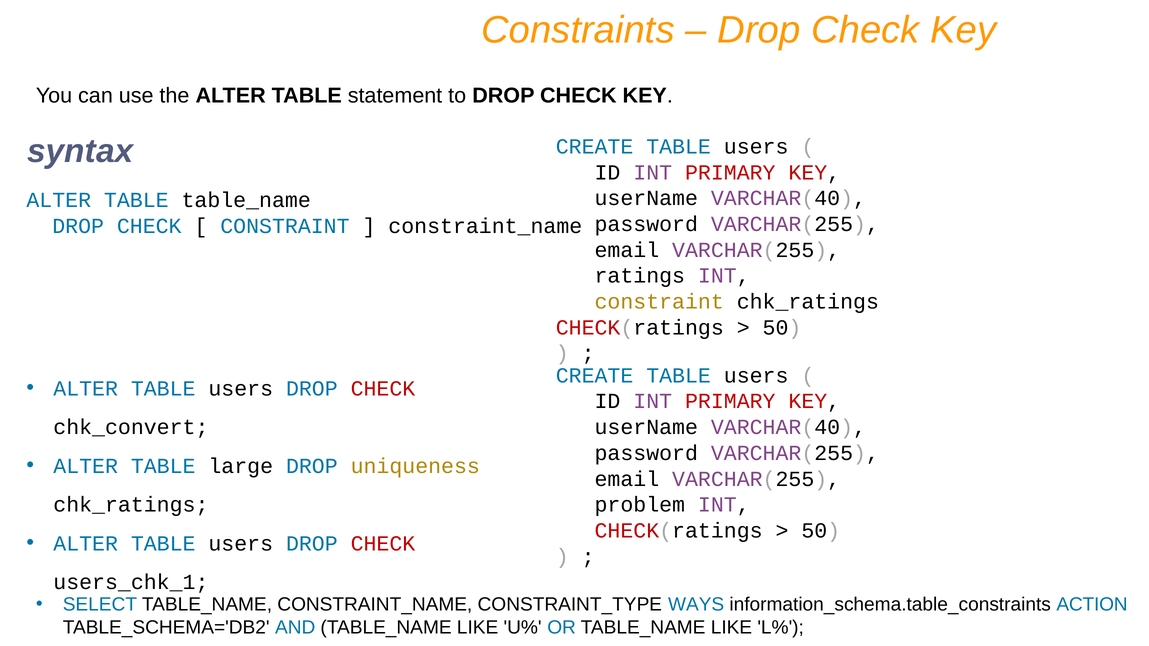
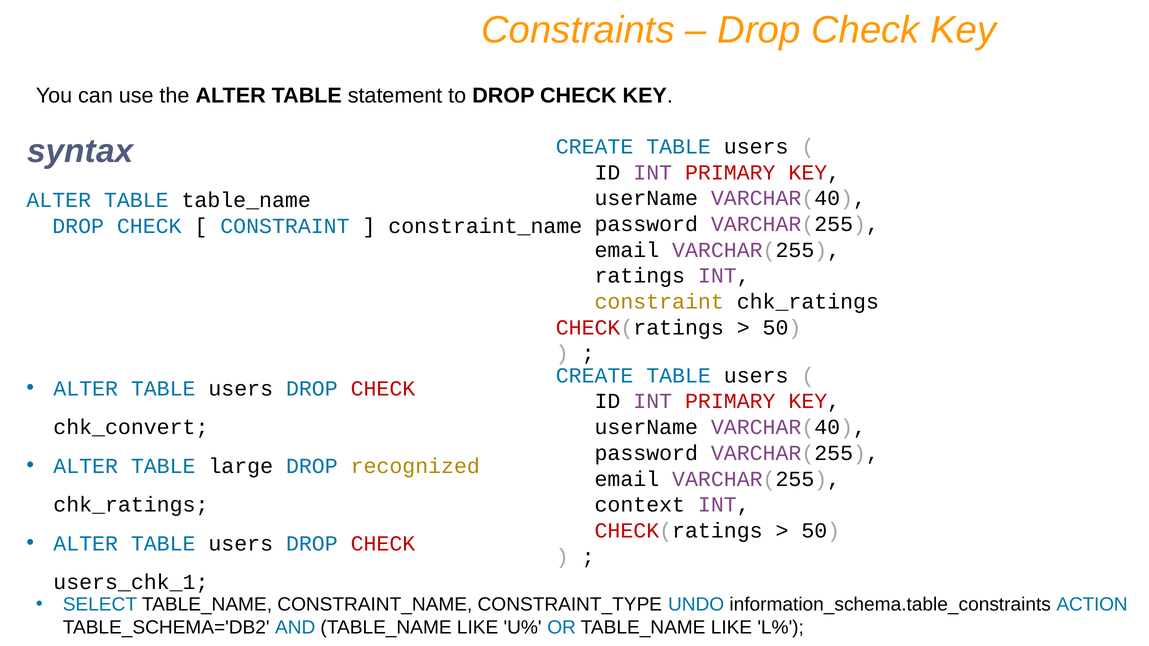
uniqueness: uniqueness -> recognized (415, 466)
problem: problem -> context (640, 505)
WAYS: WAYS -> UNDO (696, 605)
